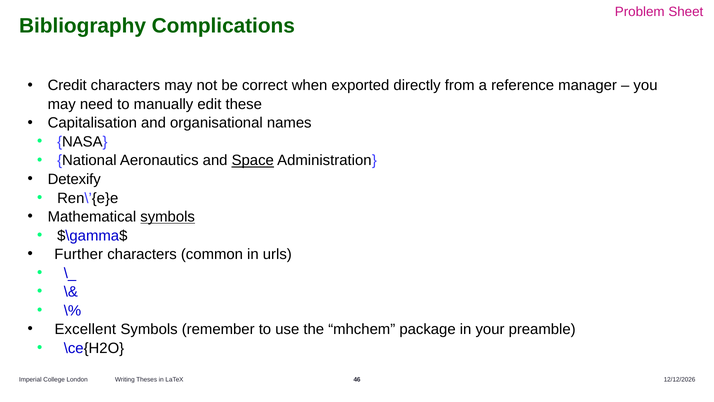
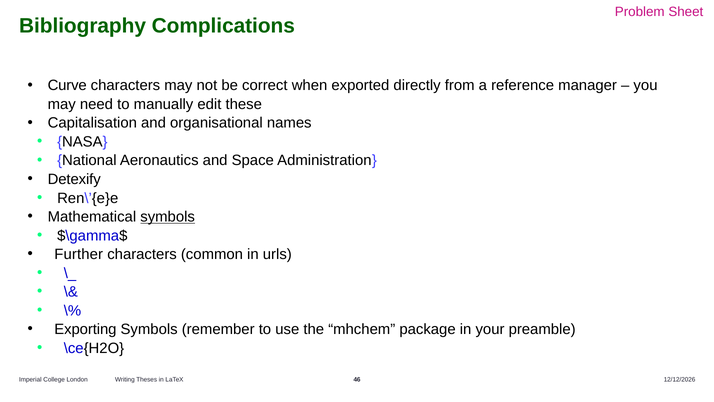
Credit: Credit -> Curve (67, 85)
Space underline: present -> none (253, 160)
Excellent: Excellent -> Exporting (85, 329)
